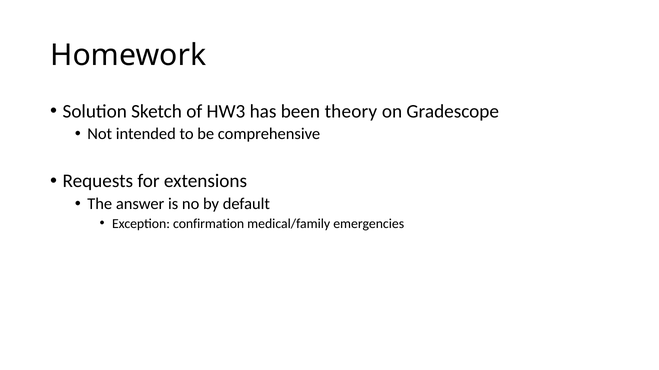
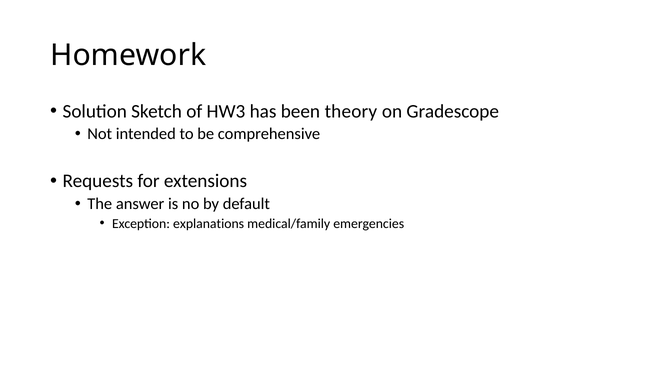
confirmation: confirmation -> explanations (209, 224)
